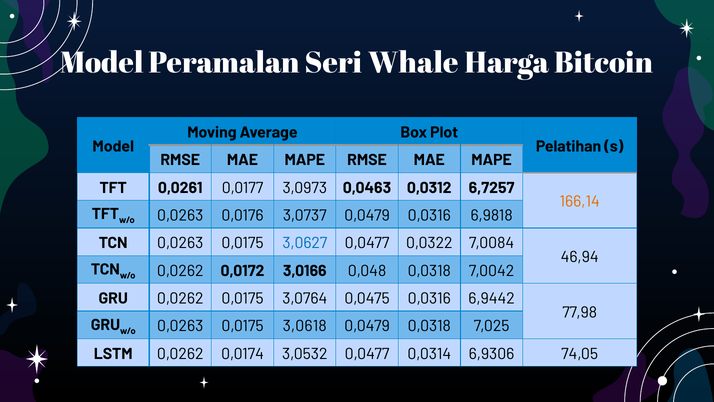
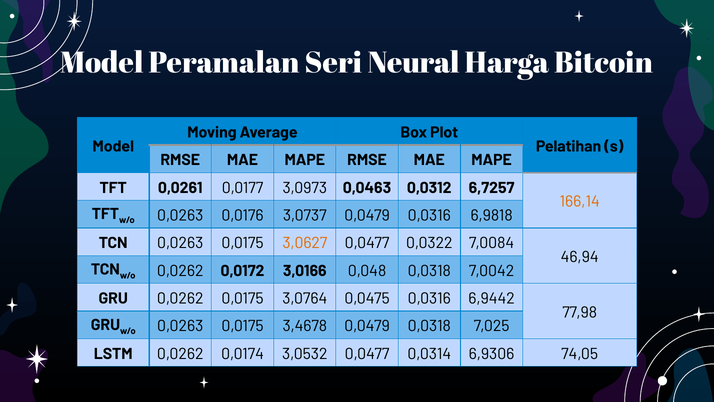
Whale: Whale -> Neural (414, 63)
3,0627 colour: blue -> orange (305, 243)
3,0618: 3,0618 -> 3,4678 (305, 326)
